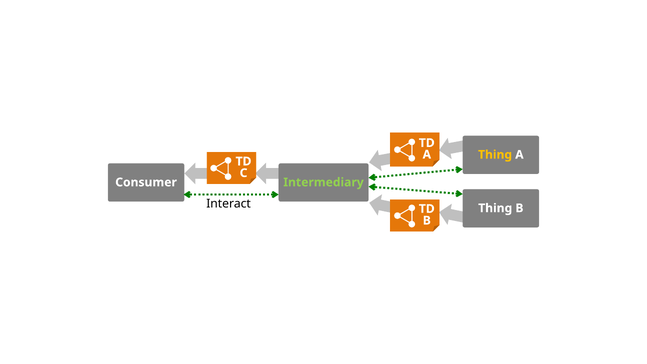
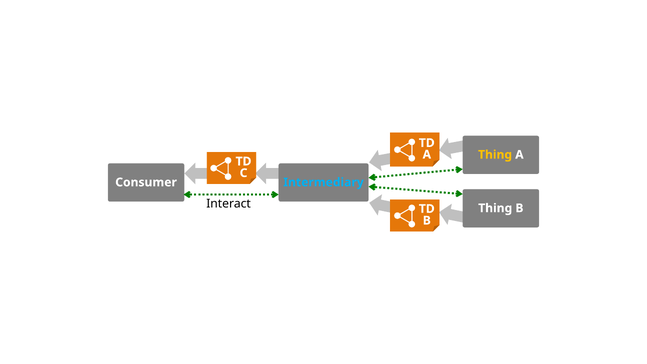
Intermediary colour: light green -> light blue (324, 182)
